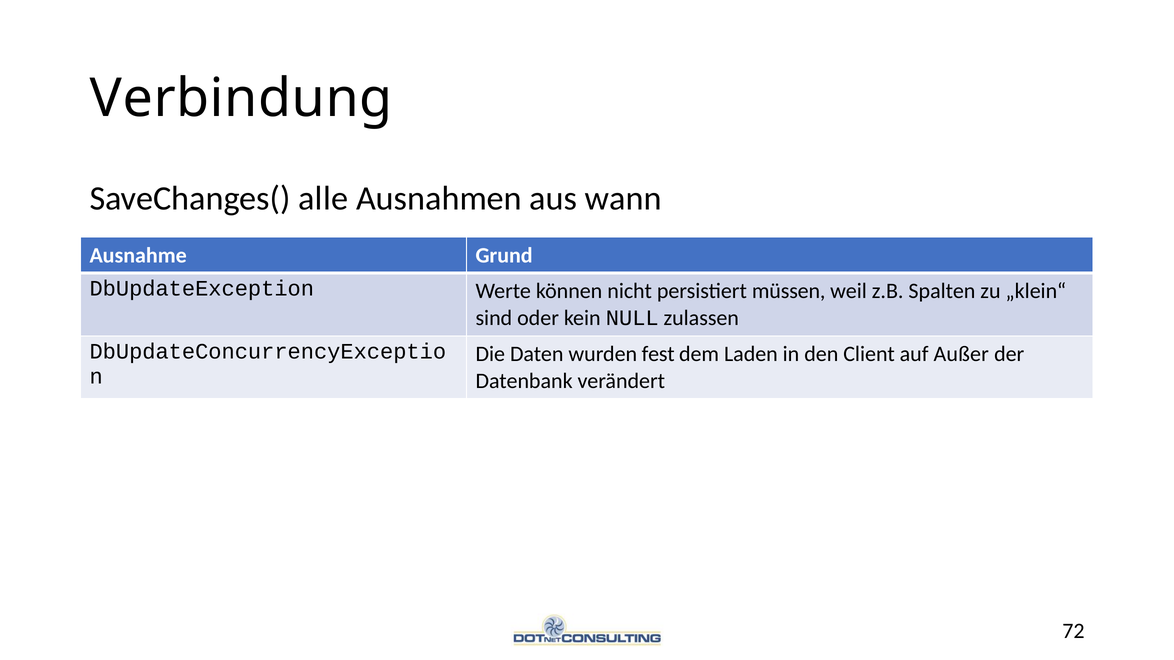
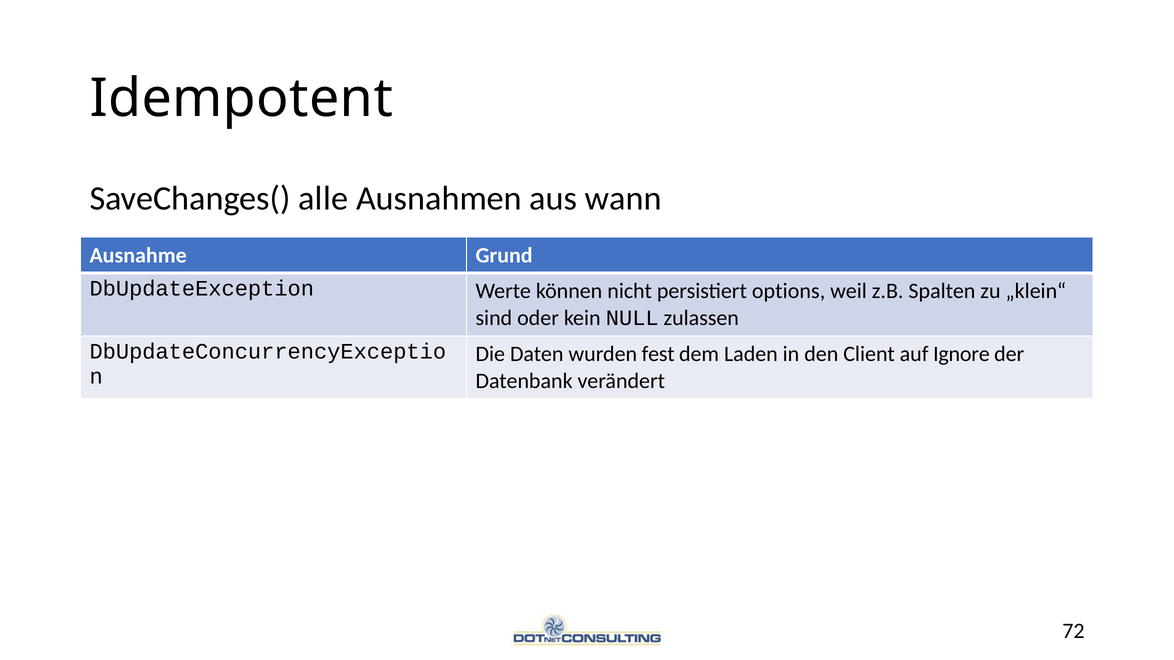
Verbindung: Verbindung -> Idempotent (241, 99)
müssen: müssen -> options (789, 291)
Außer: Außer -> Ignore (961, 354)
